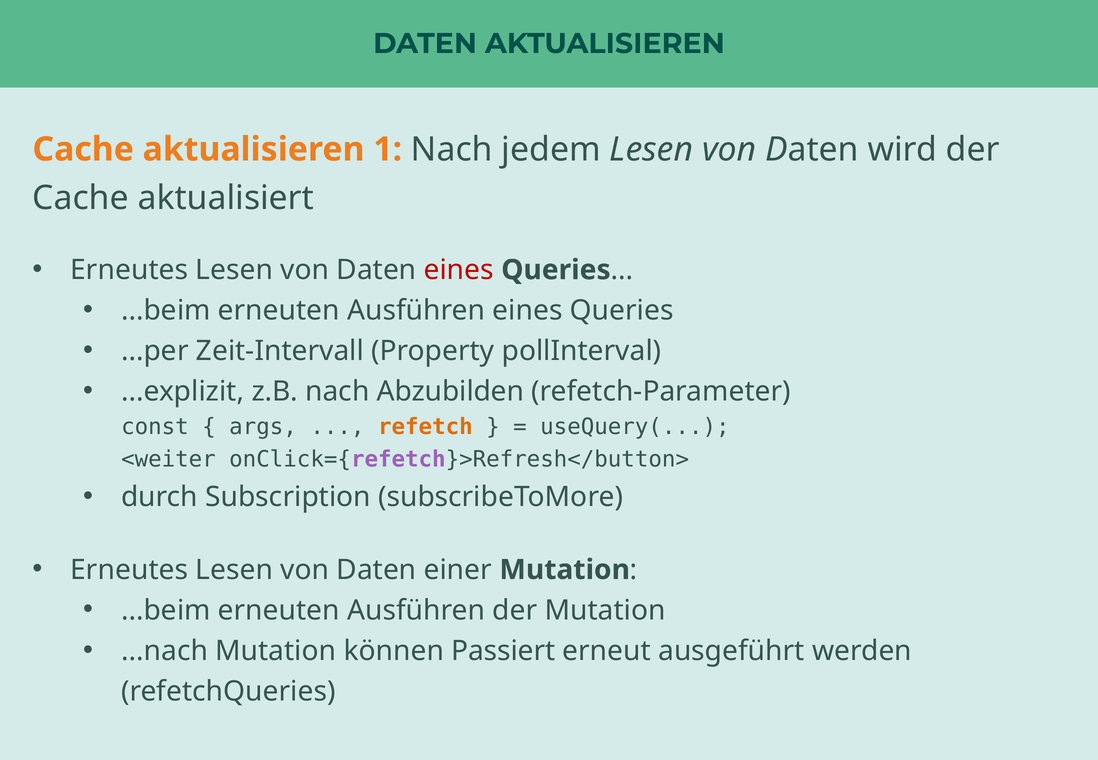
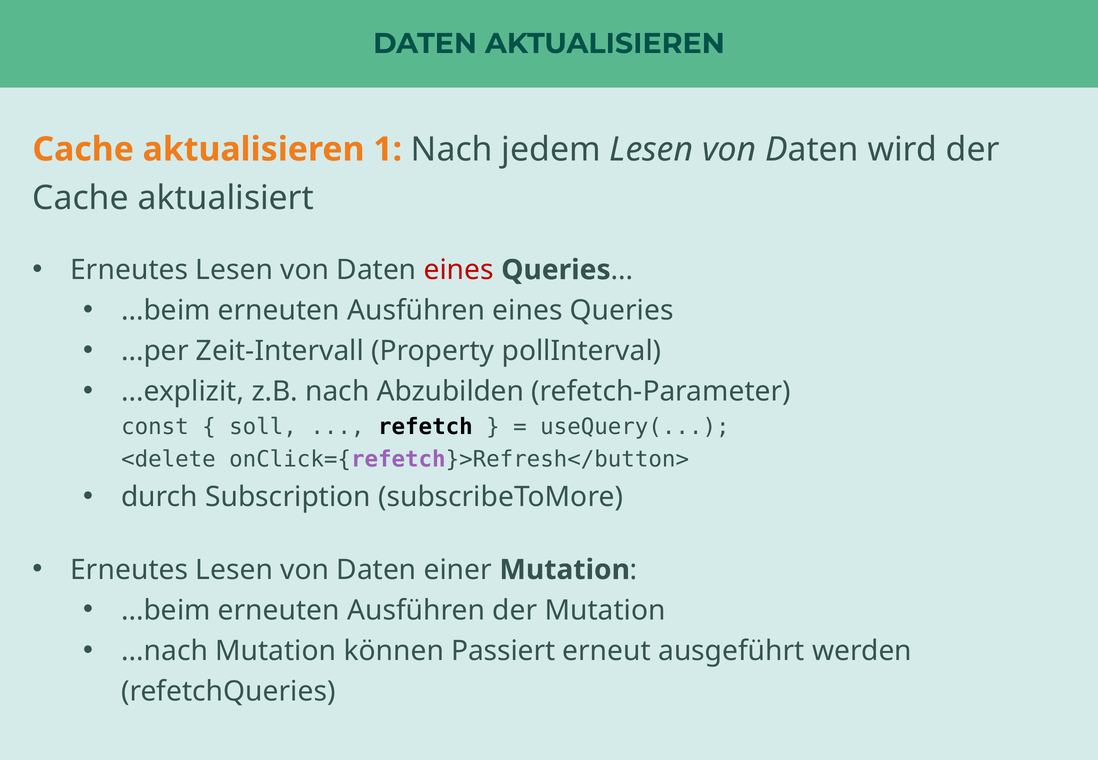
args: args -> soll (263, 427)
refetch colour: orange -> black (425, 427)
<weiter: <weiter -> <delete (168, 459)
